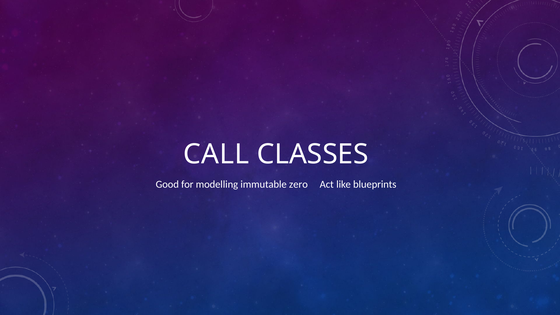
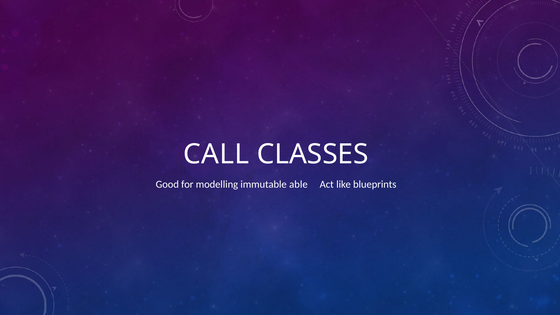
zero: zero -> able (298, 184)
